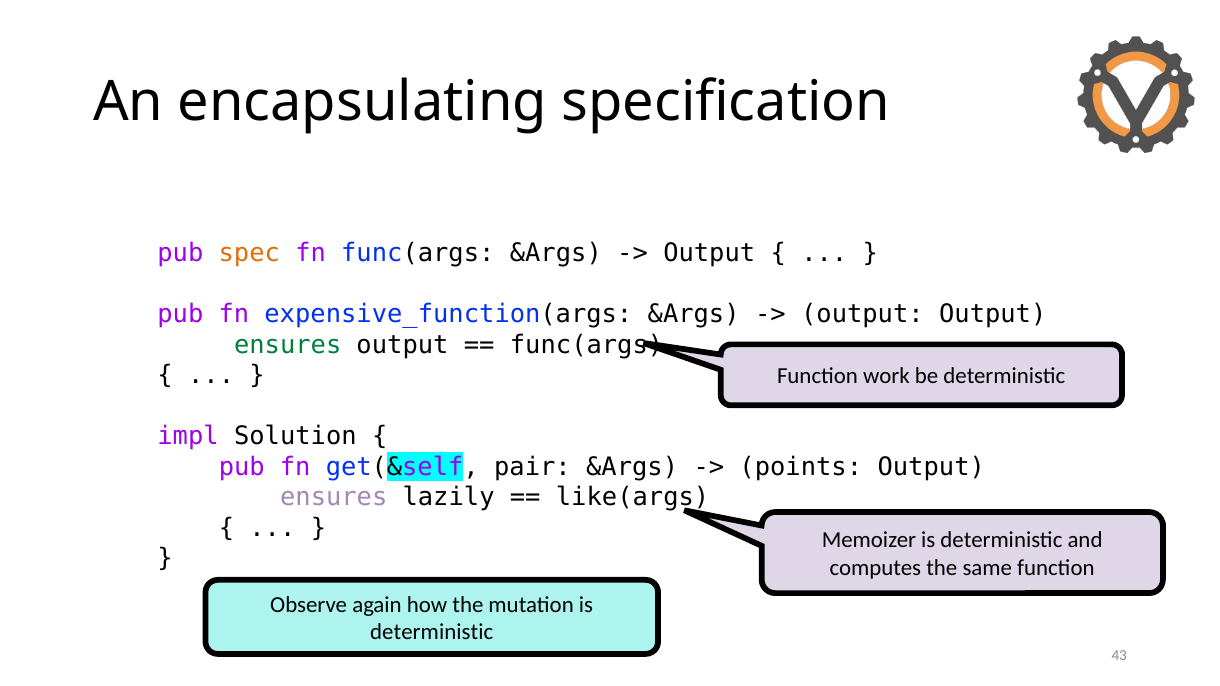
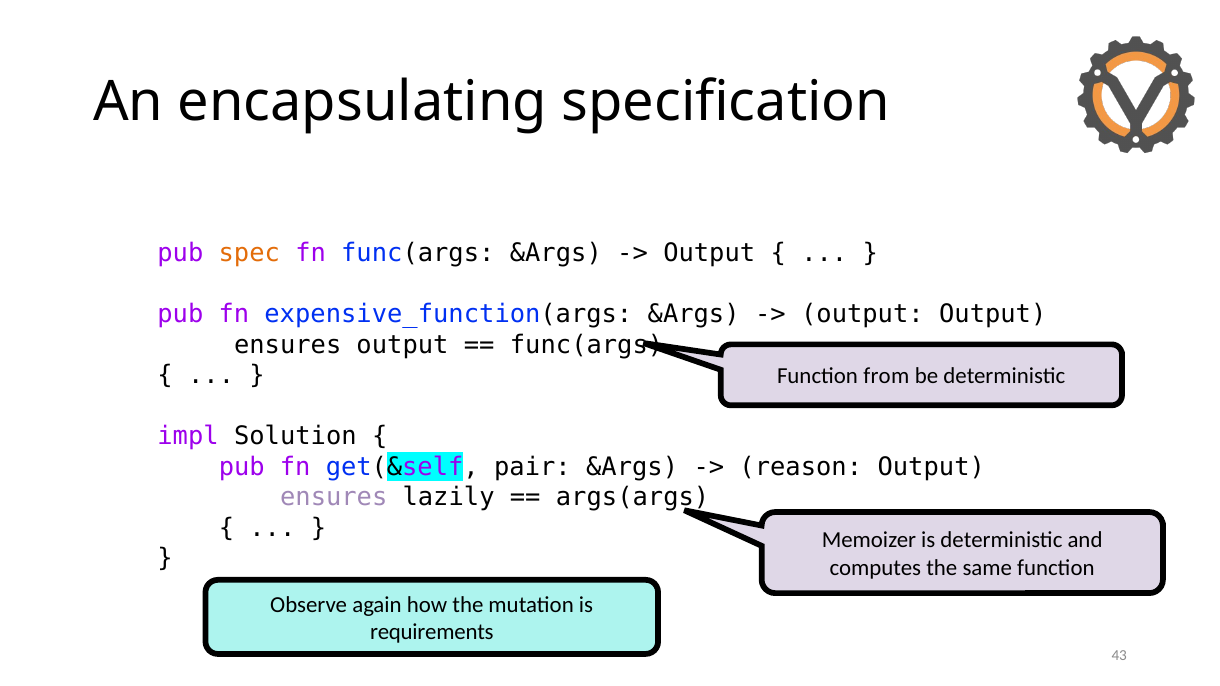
ensures colour: green -> black (288, 345)
work: work -> from (886, 377)
points: points -> reason (801, 467)
like(args: like(args -> args(args (633, 498)
deterministic: deterministic -> requirements (432, 632)
